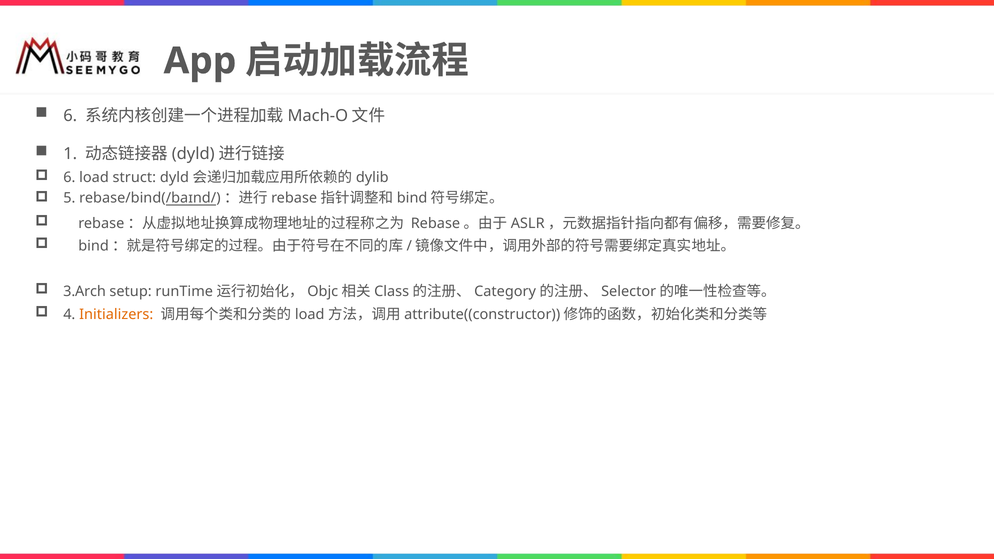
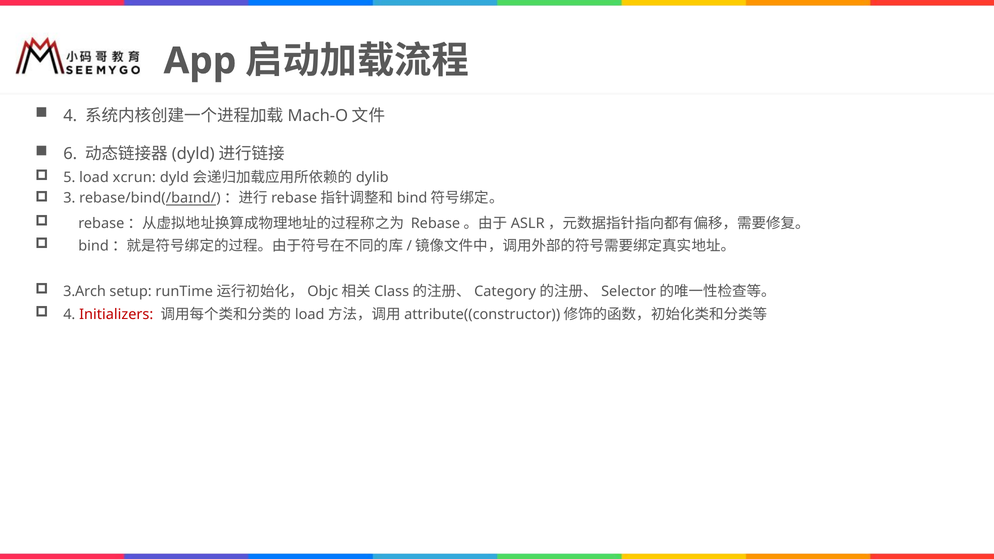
6: 6 -> 4 (70, 116)
1: 1 -> 6 (70, 154)
6: 6 -> 5 (69, 178)
struct: struct -> xcrun (134, 178)
5: 5 -> 3 (69, 198)
Initializers colour: orange -> red (116, 314)
